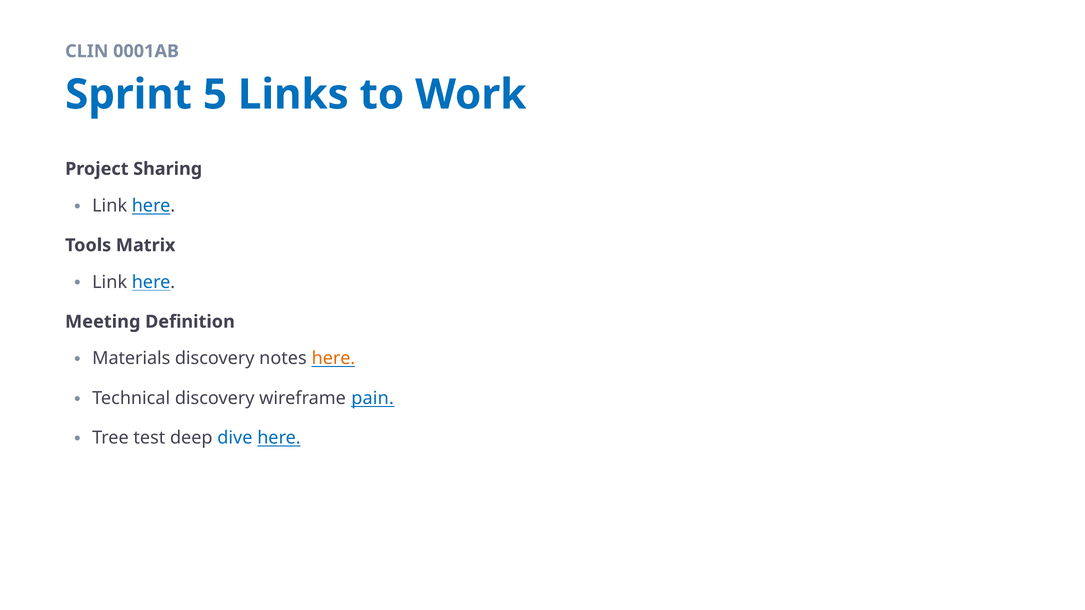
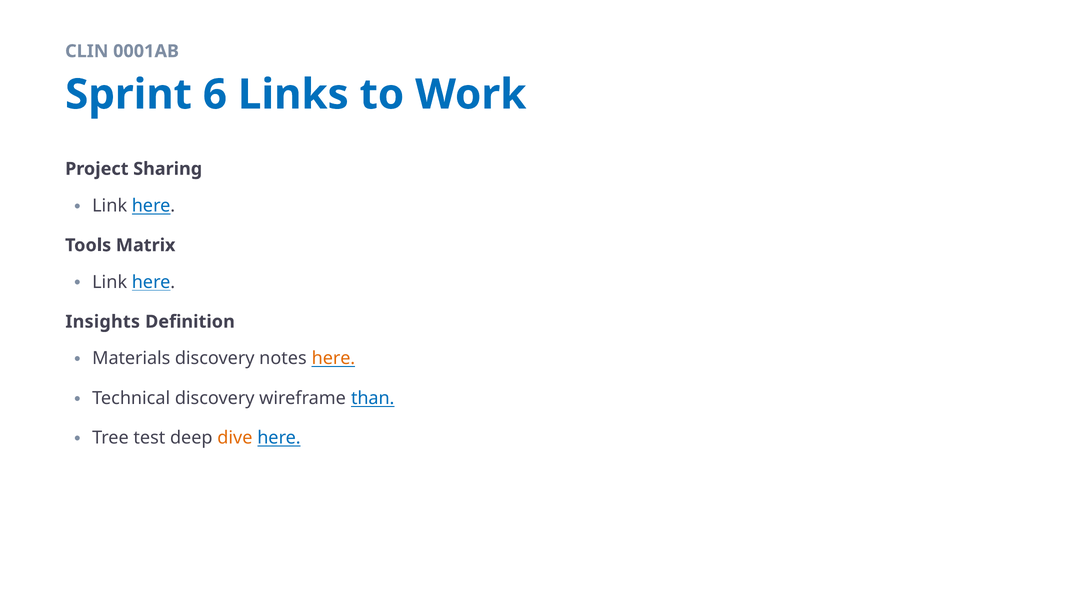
5: 5 -> 6 (215, 95)
Meeting: Meeting -> Insights (103, 322)
pain: pain -> than (373, 398)
dive colour: blue -> orange (235, 438)
